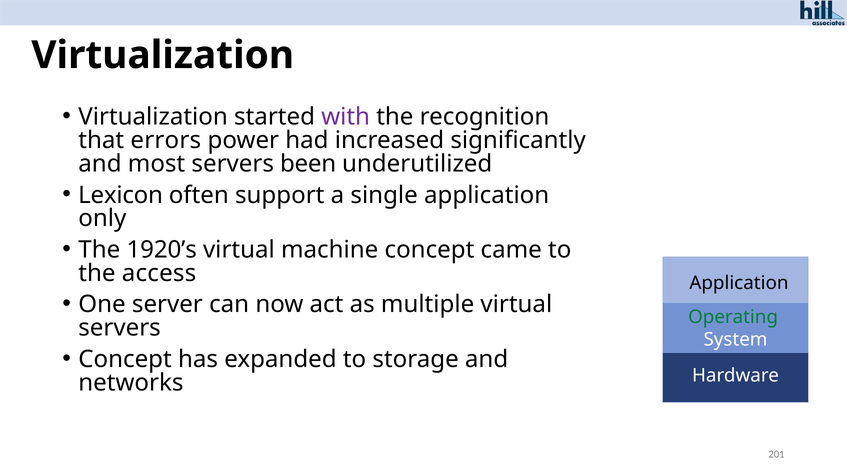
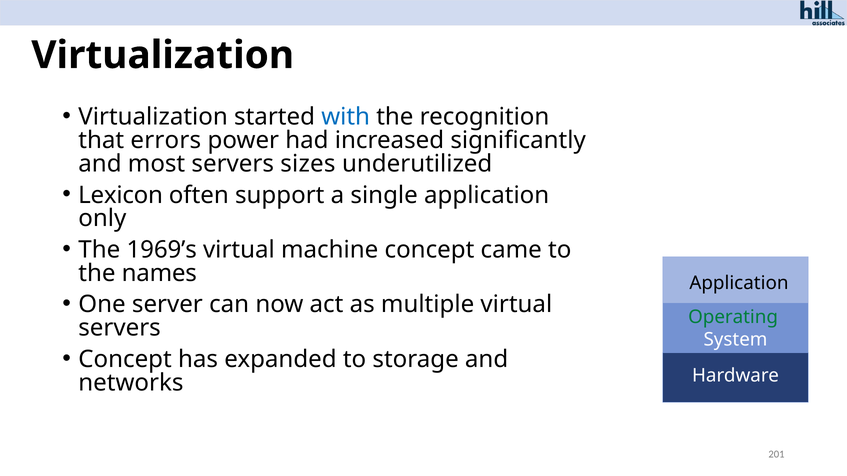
with colour: purple -> blue (346, 117)
been: been -> sizes (308, 164)
1920’s: 1920’s -> 1969’s (162, 250)
access: access -> names (159, 273)
